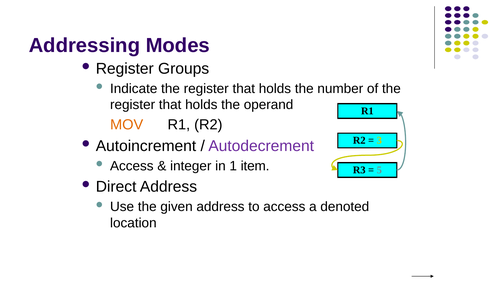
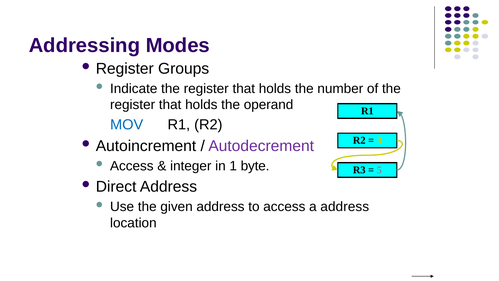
MOV colour: orange -> blue (127, 125)
item: item -> byte (255, 166)
a denoted: denoted -> address (345, 207)
